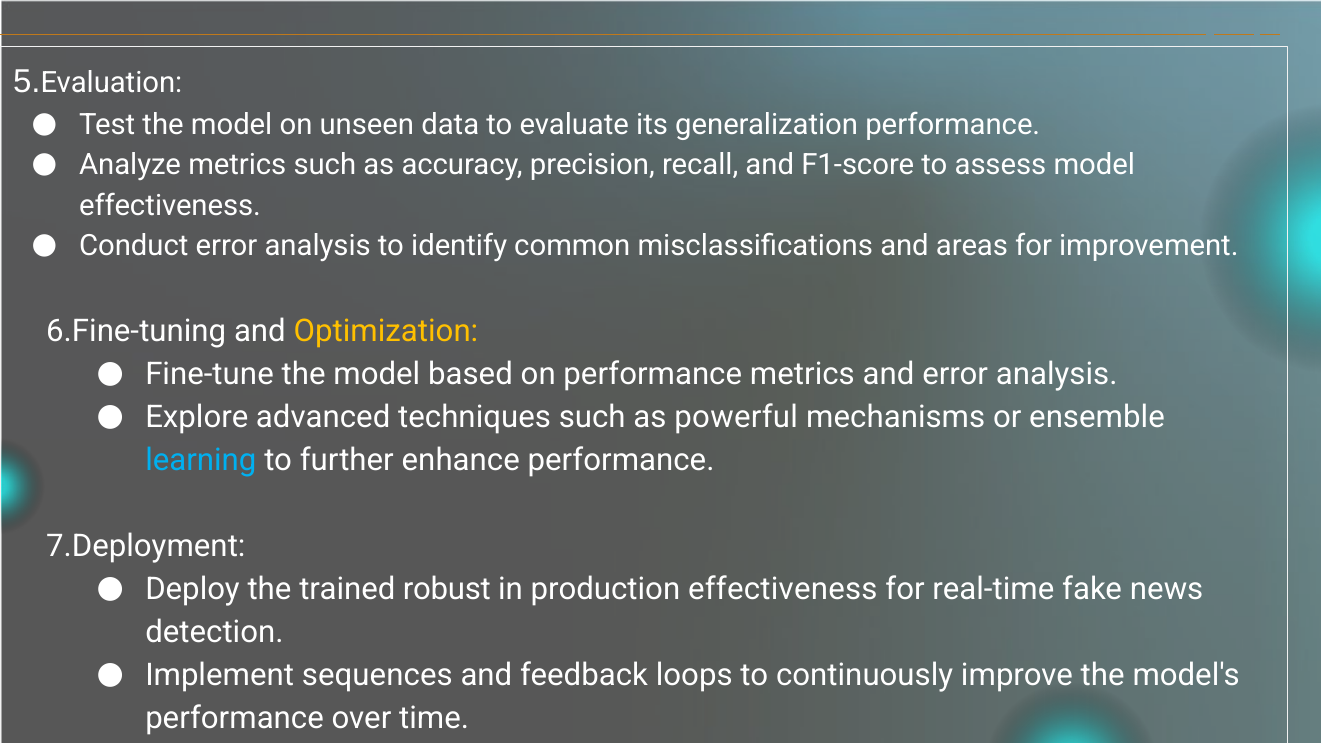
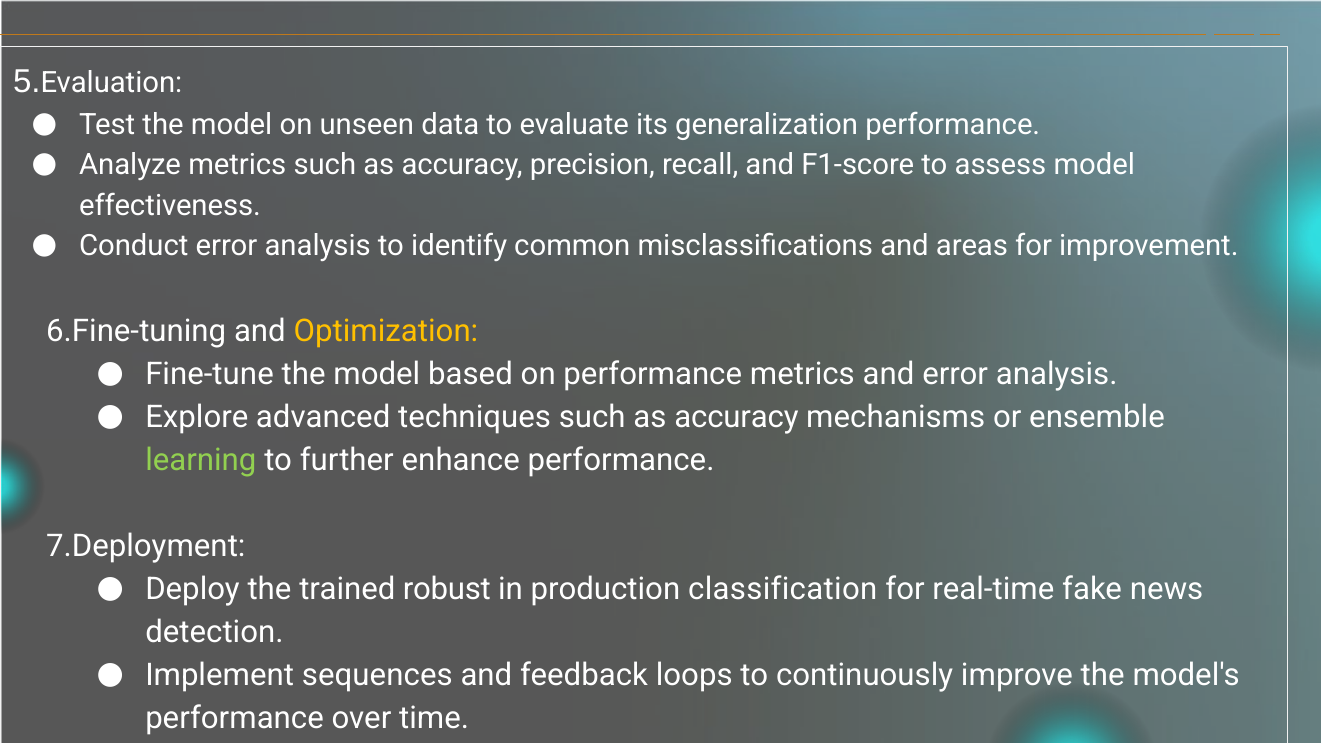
techniques such as powerful: powerful -> accuracy (736, 417)
learning colour: light blue -> light green (201, 460)
production effectiveness: effectiveness -> classification (783, 589)
